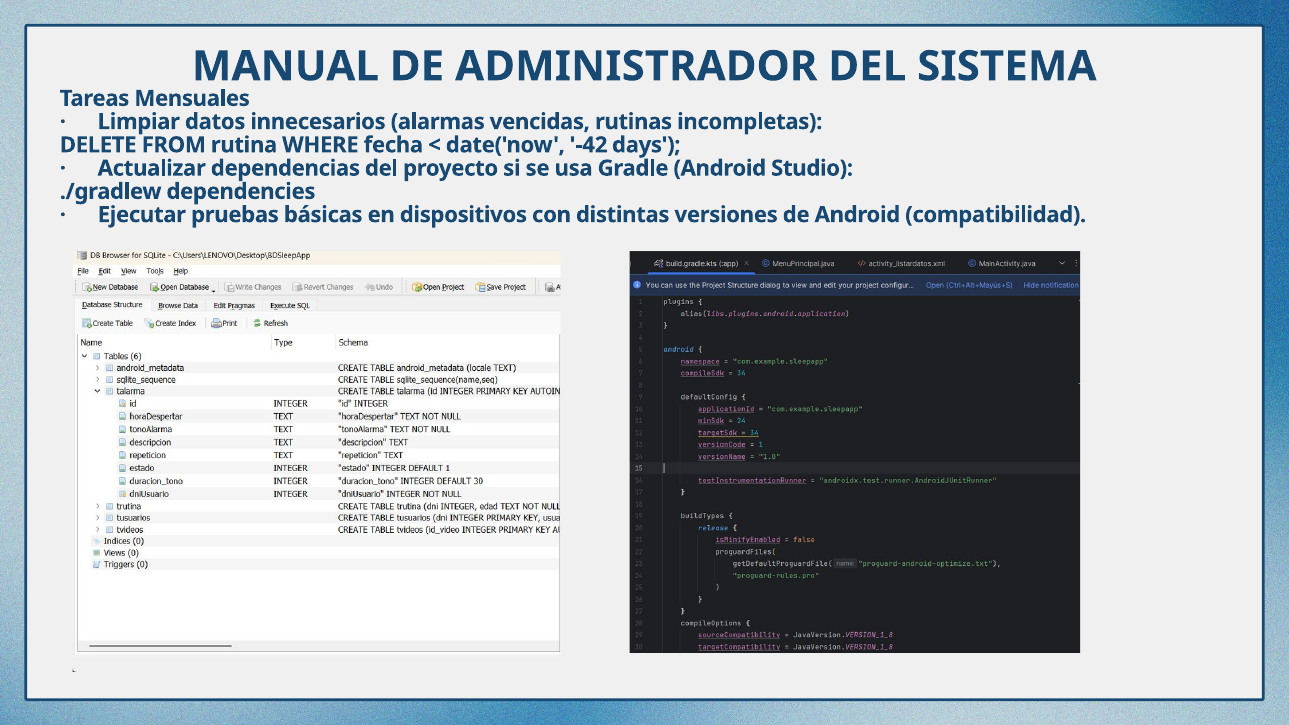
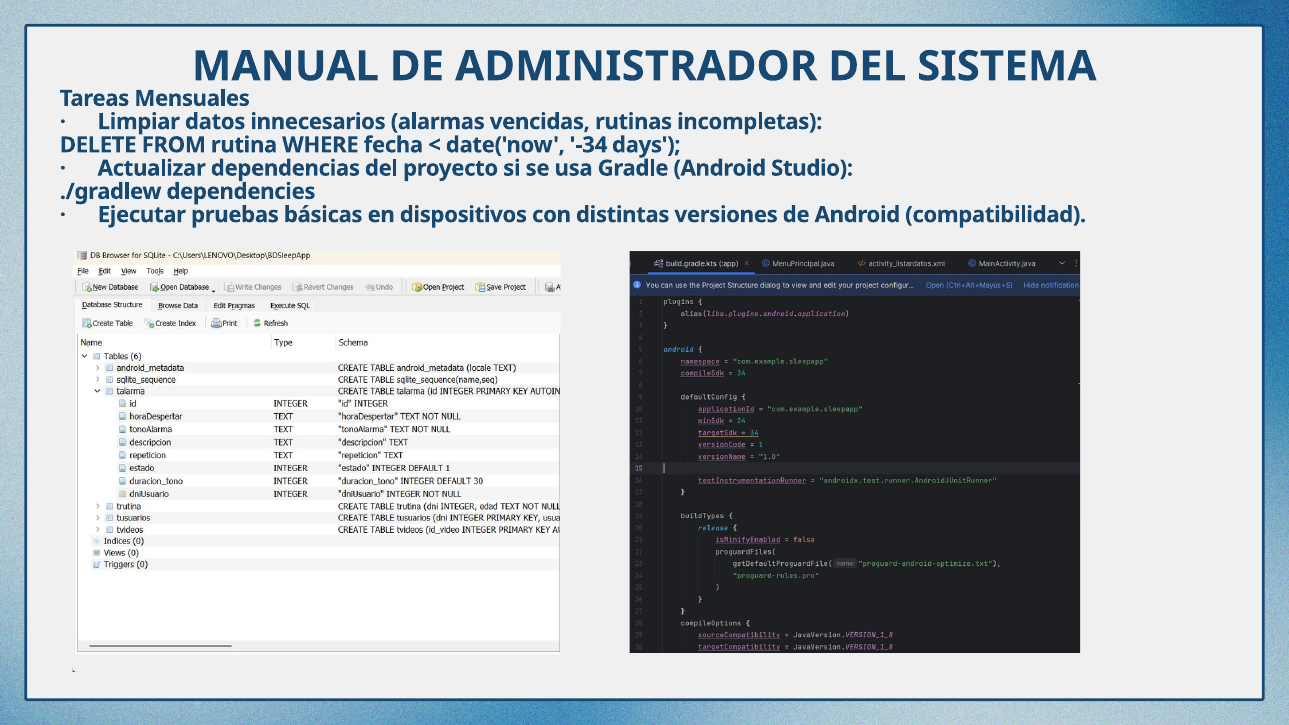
-42: -42 -> -34 (589, 145)
